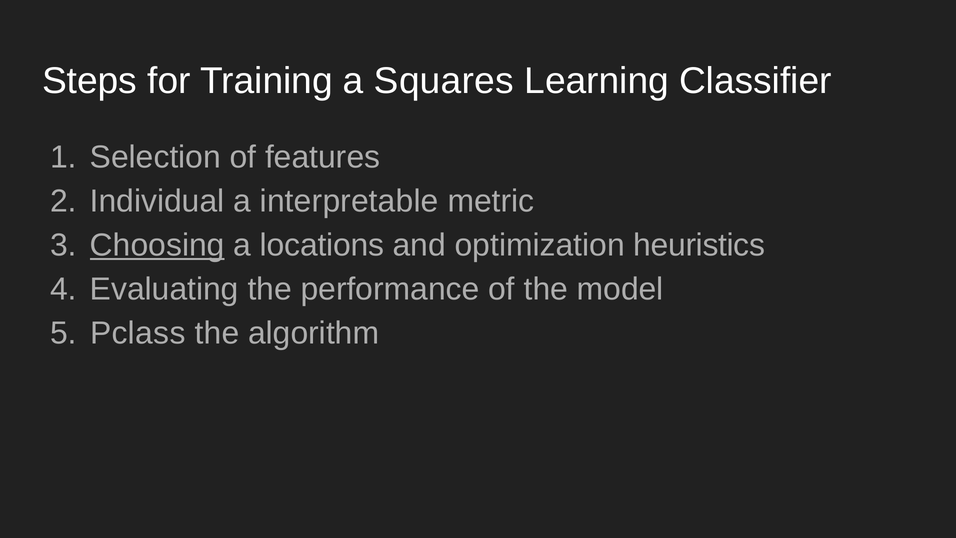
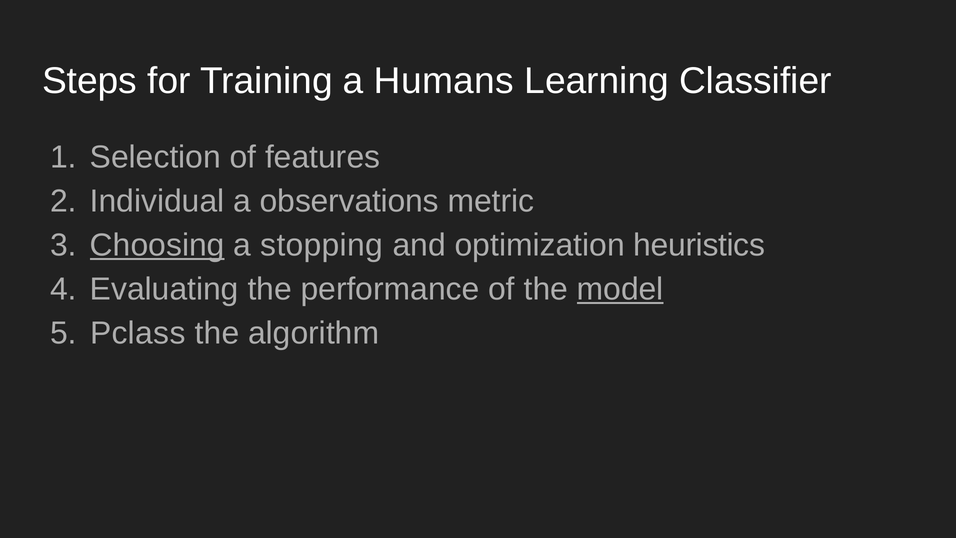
Squares: Squares -> Humans (444, 81)
interpretable: interpretable -> observations (349, 201)
locations: locations -> stopping (322, 245)
model underline: none -> present (620, 289)
